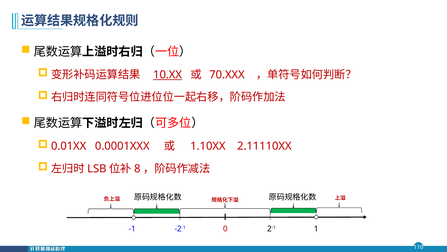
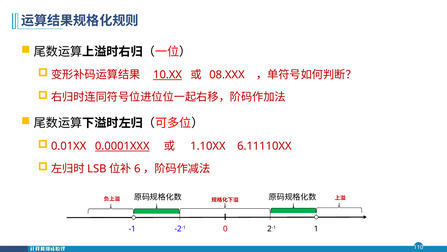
70.XXX: 70.XXX -> 08.XXX (227, 75)
0.0001XXX underline: none -> present (122, 146)
2.11110XX: 2.11110XX -> 6.11110XX (264, 146)
8: 8 -> 6 (137, 168)
